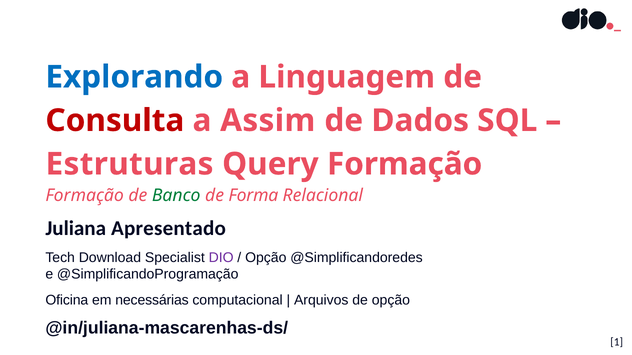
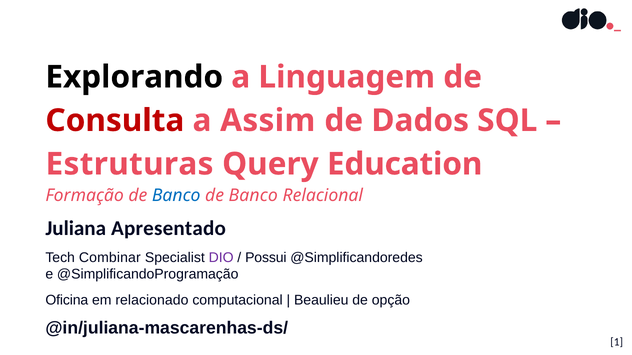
Explorando colour: blue -> black (134, 77)
Query Formação: Formação -> Education (405, 164)
Banco colour: green -> blue (176, 196)
Forma: Forma -> Banco (253, 196)
Download: Download -> Combinar (110, 258)
Opção: Opção -> Possui (266, 258)
necessárias: necessárias -> relacionado (152, 300)
Arquivos: Arquivos -> Beaulieu (321, 300)
